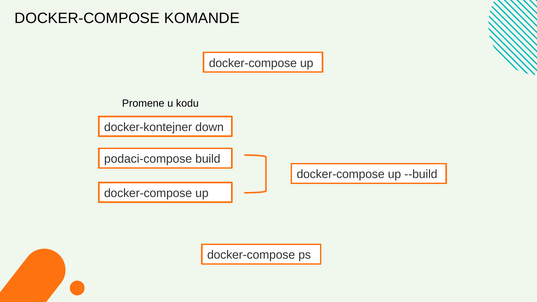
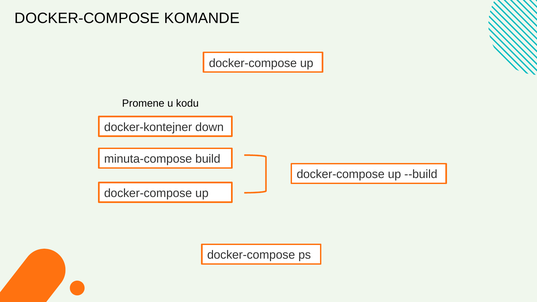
podaci-compose: podaci-compose -> minuta-compose (148, 159)
